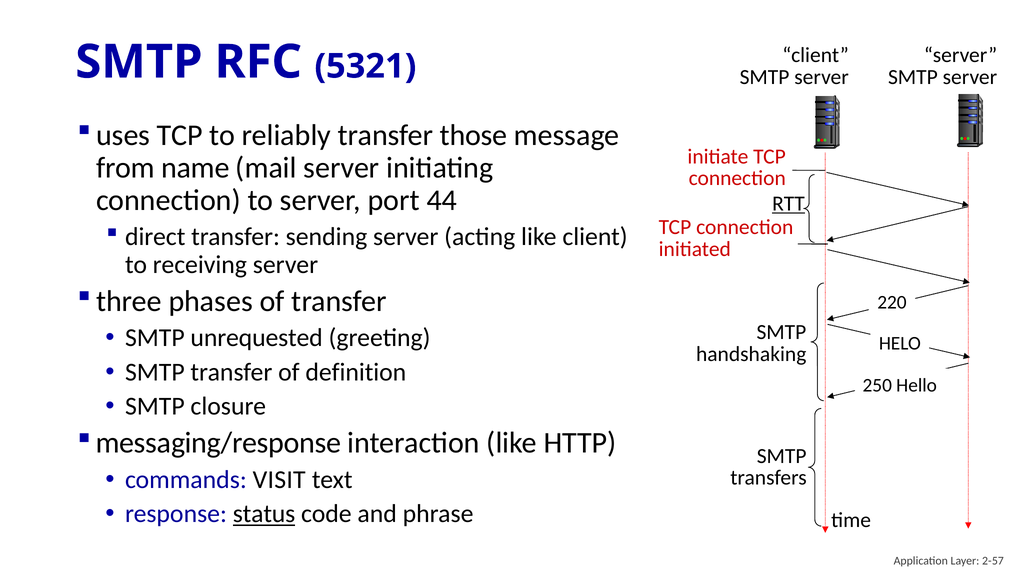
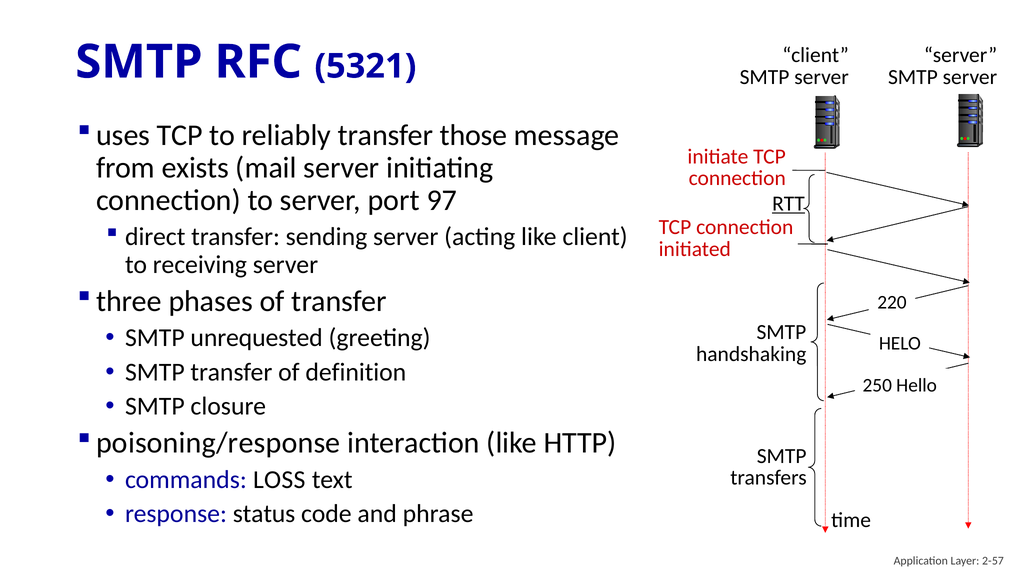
name: name -> exists (195, 168)
44: 44 -> 97 (442, 200)
messaging/response: messaging/response -> poisoning/response (218, 443)
VISIT: VISIT -> LOSS (279, 480)
status underline: present -> none (264, 514)
